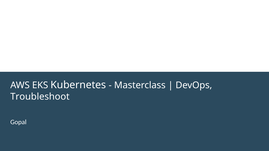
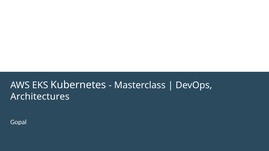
Troubleshoot: Troubleshoot -> Architectures (40, 97)
